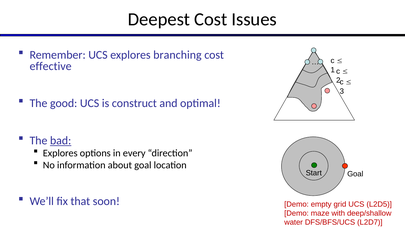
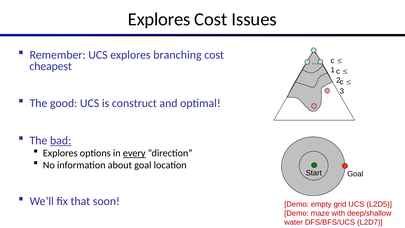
Deepest: Deepest -> Explores (159, 19)
effective: effective -> cheapest (51, 66)
every underline: none -> present (134, 153)
